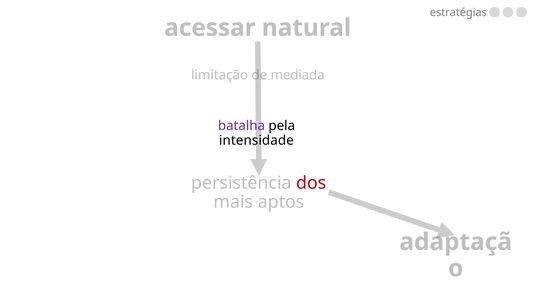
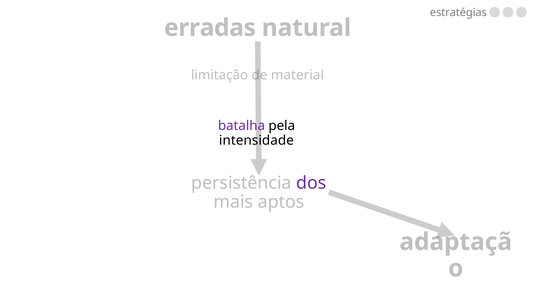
acessar: acessar -> erradas (210, 28)
mediada: mediada -> material (297, 75)
dos colour: red -> purple (311, 183)
